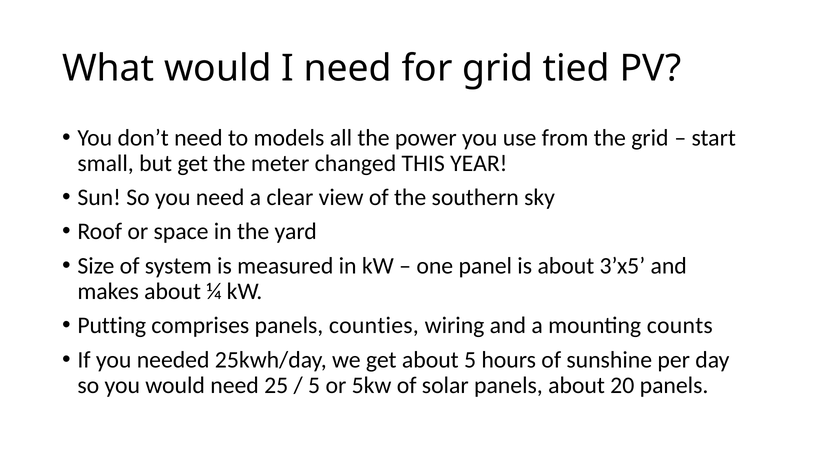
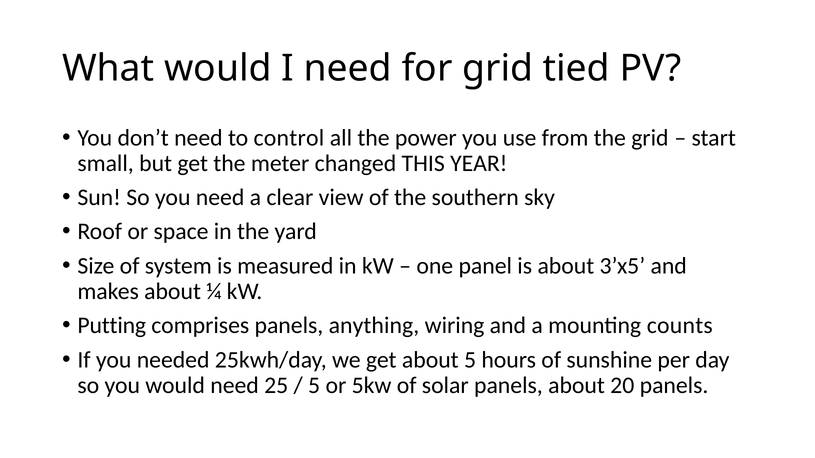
models: models -> control (289, 138)
counties: counties -> anything (374, 326)
